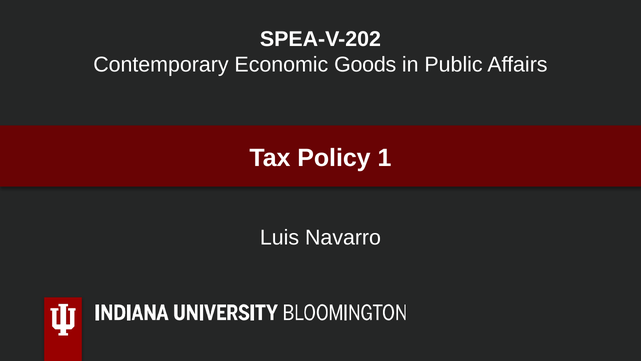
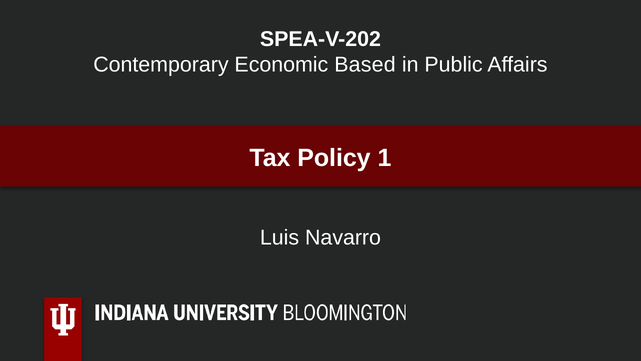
Goods: Goods -> Based (365, 65)
